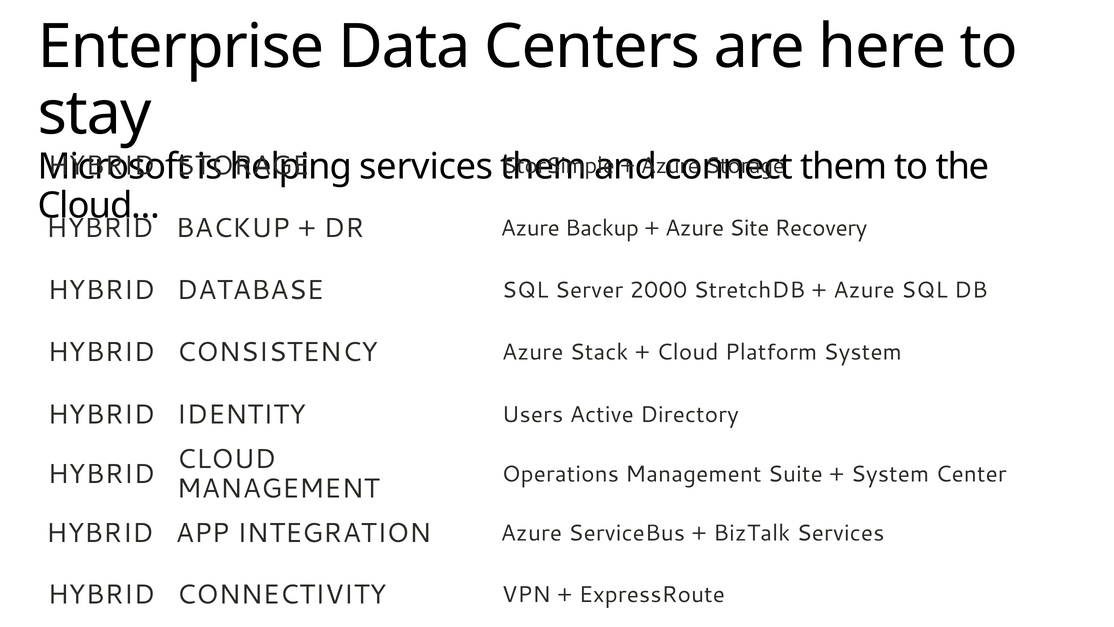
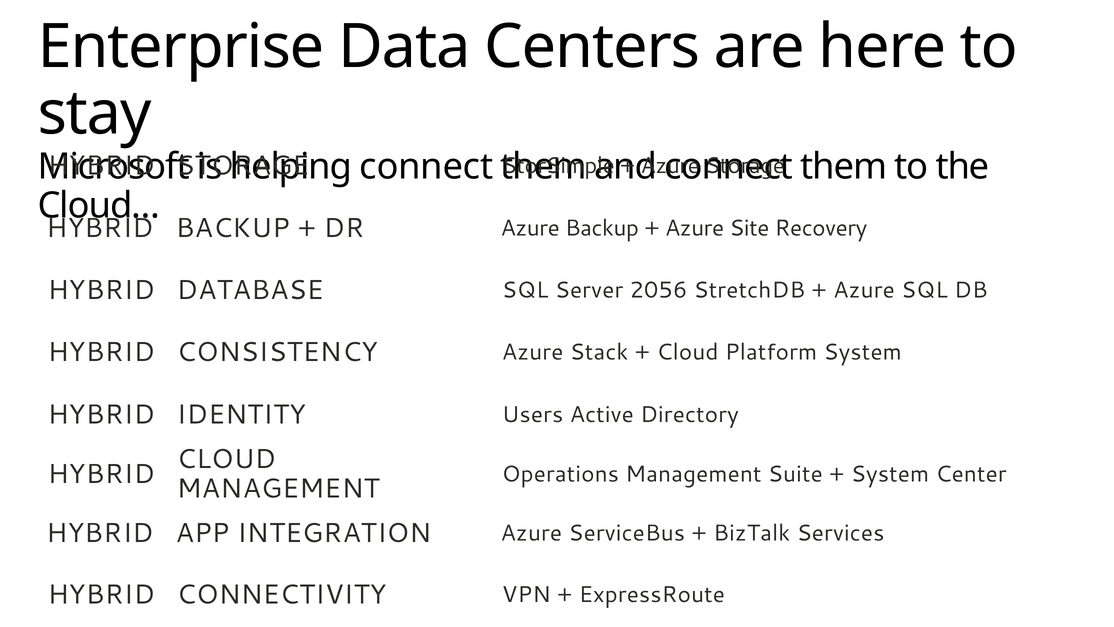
services: services -> connect (426, 166)
2000: 2000 -> 2056 (658, 290)
